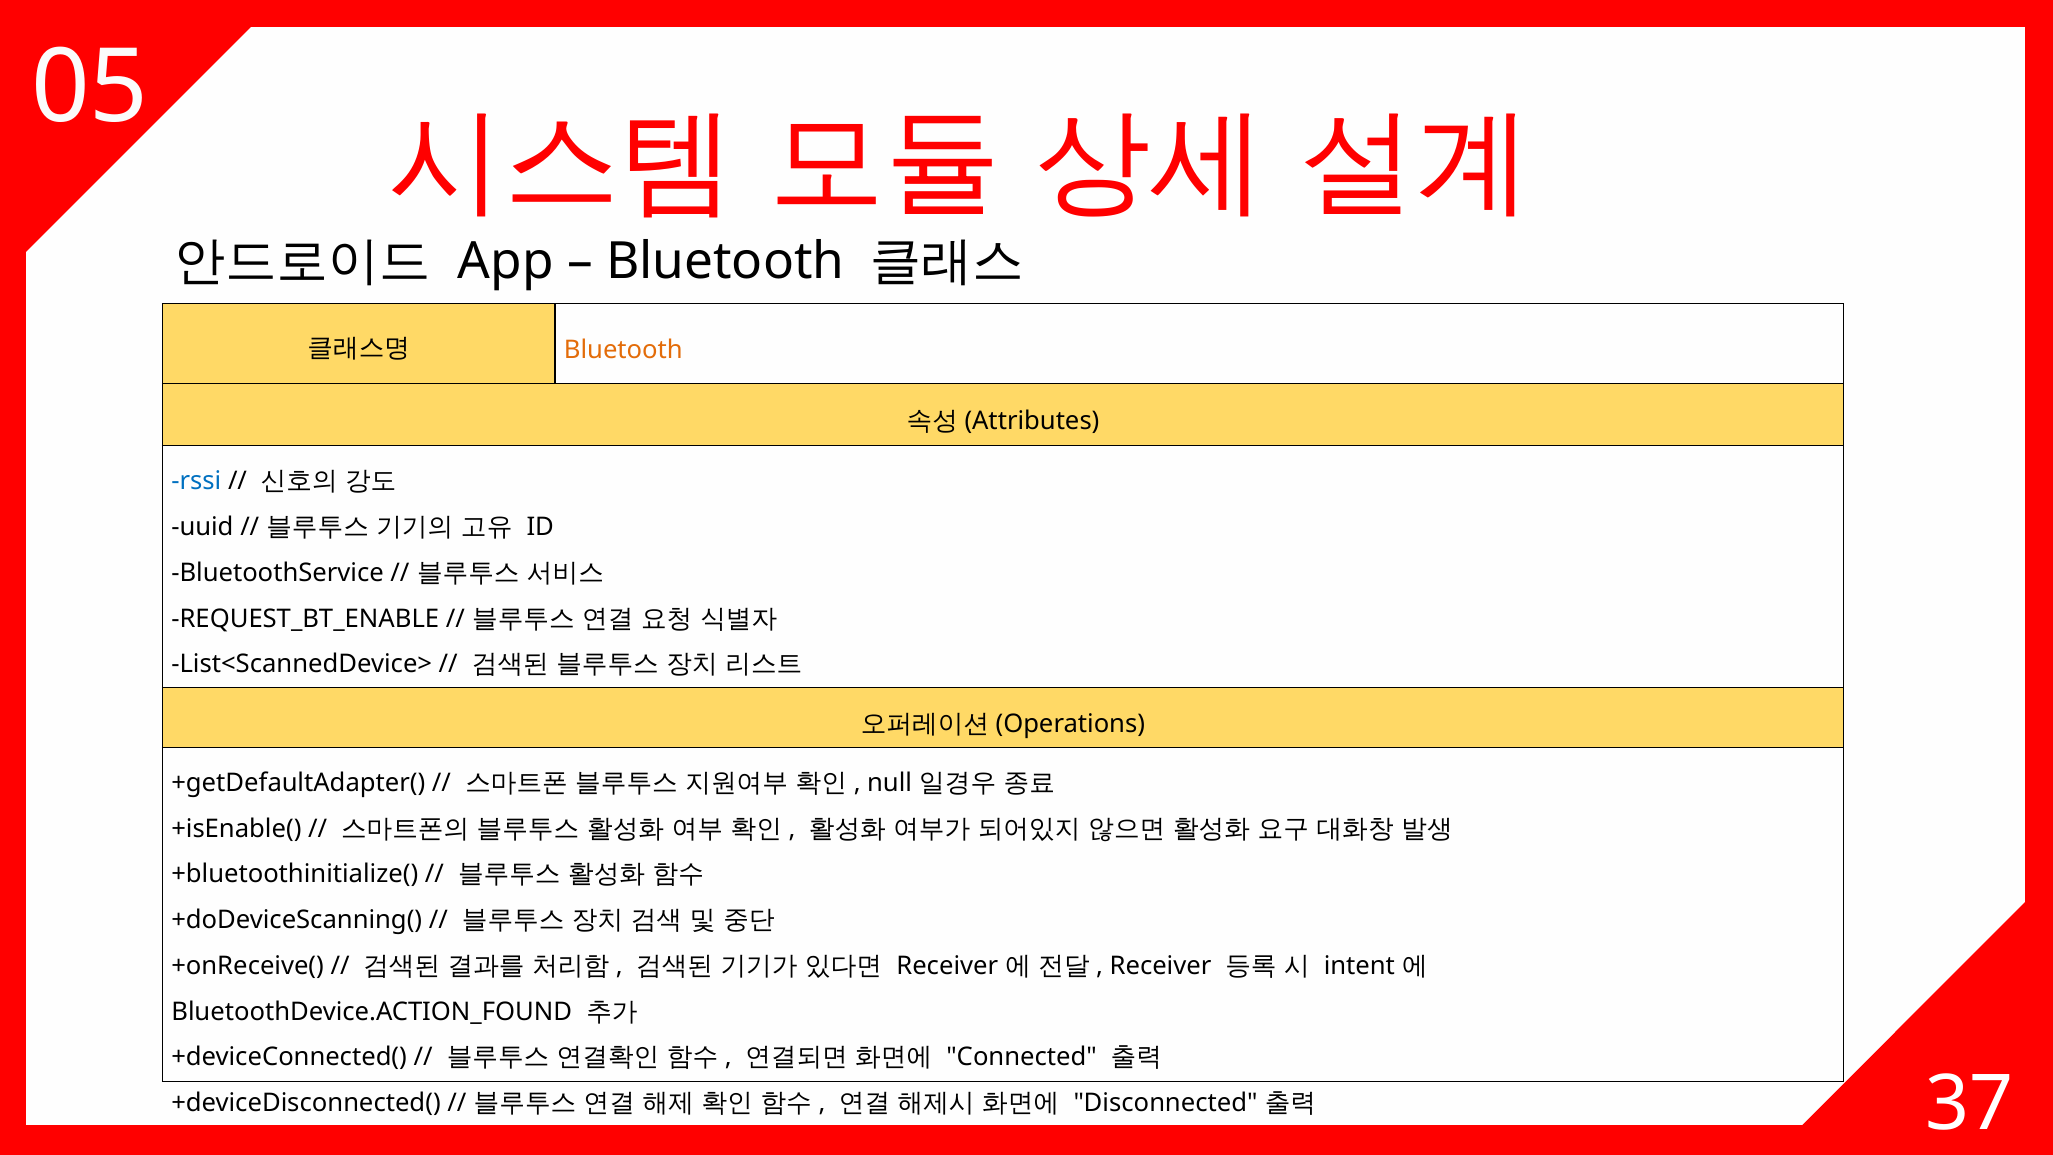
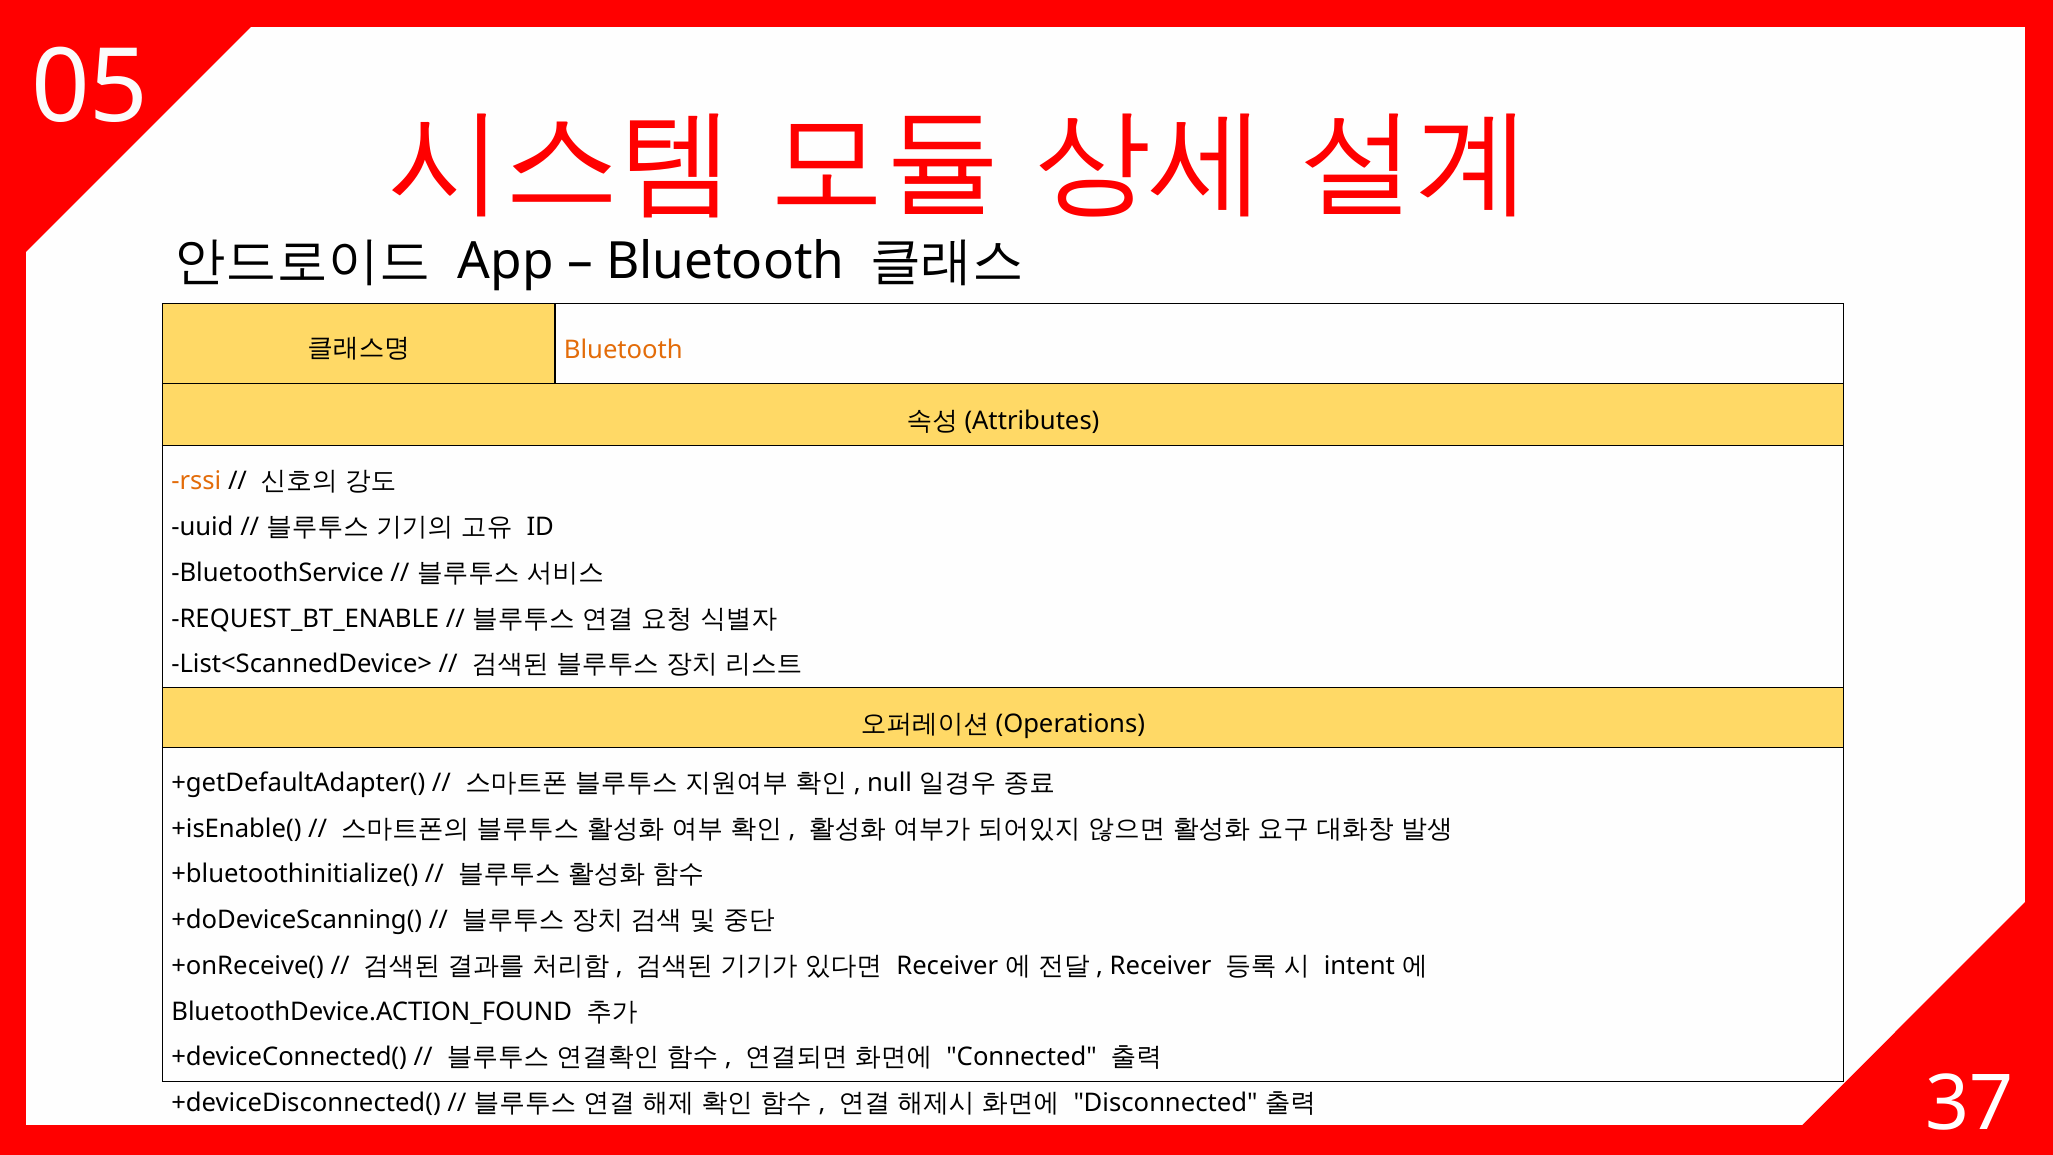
rssi colour: blue -> orange (196, 481)
